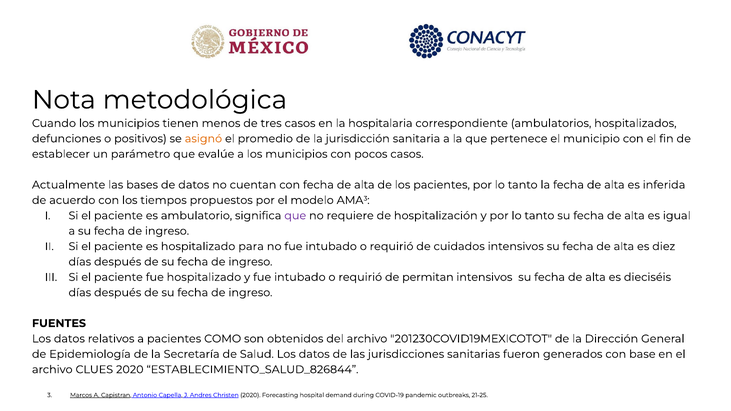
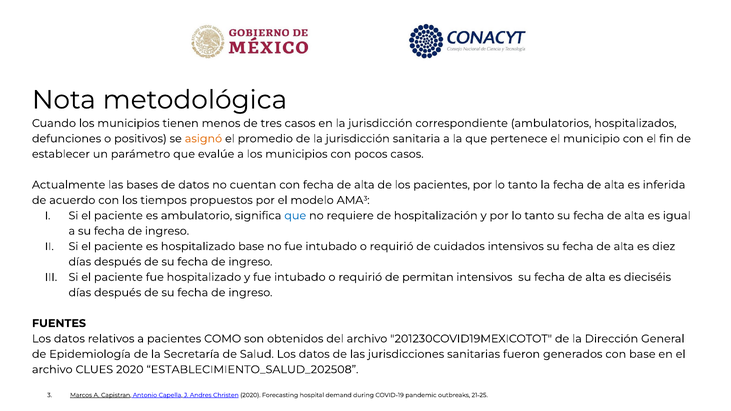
en la hospitalaria: hospitalaria -> jurisdicción (380, 123)
que colour: purple -> blue (295, 216)
hospitalizado para: para -> base (251, 247)
ESTABLECIMIENTO_SALUD_826844: ESTABLECIMIENTO_SALUD_826844 -> ESTABLECIMIENTO_SALUD_202508 (252, 370)
